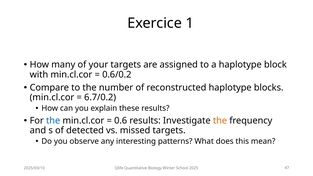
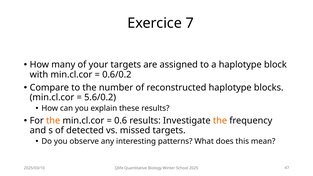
1: 1 -> 7 (190, 23)
6.7/0.2: 6.7/0.2 -> 5.6/0.2 (100, 98)
the colour: blue -> orange (53, 121)
